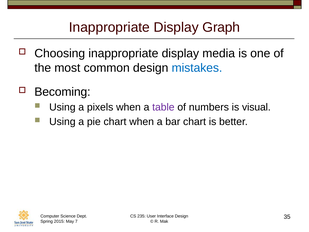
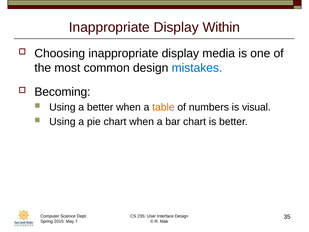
Graph: Graph -> Within (221, 27)
a pixels: pixels -> better (100, 107)
table colour: purple -> orange (163, 107)
